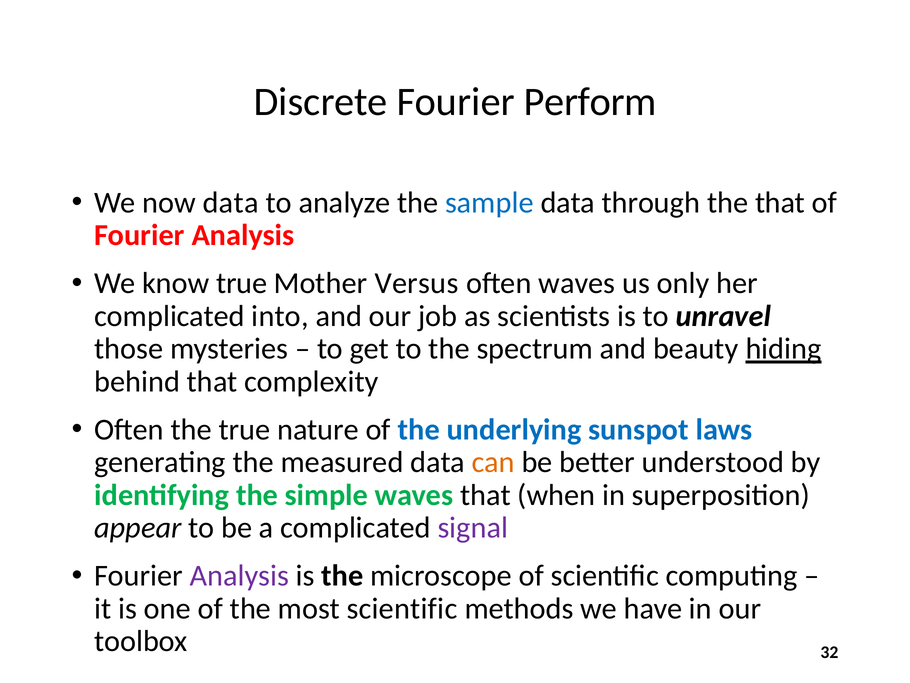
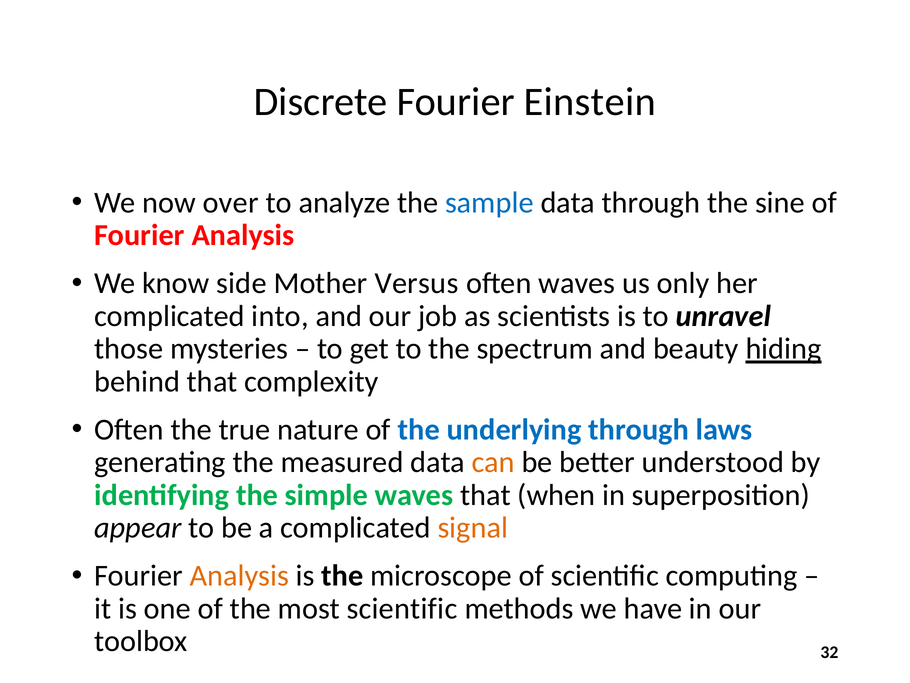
Perform: Perform -> Einstein (590, 102)
now data: data -> over (231, 202)
the that: that -> sine (780, 202)
know true: true -> side (241, 283)
underlying sunspot: sunspot -> through (639, 429)
signal colour: purple -> orange (473, 527)
Analysis colour: purple -> orange (239, 575)
